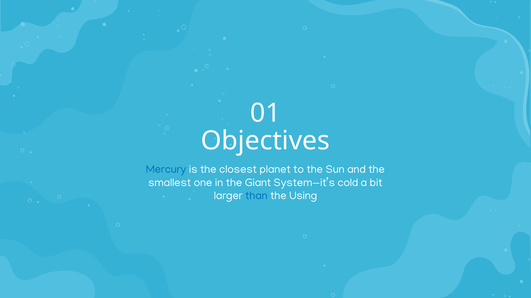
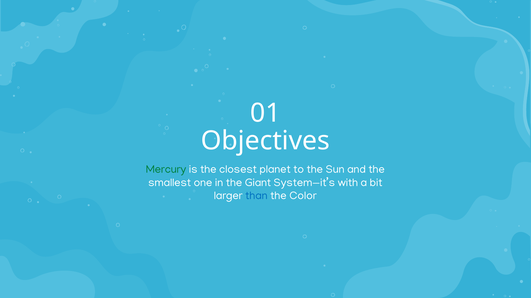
Mercury colour: blue -> green (166, 170)
cold: cold -> with (348, 183)
Using: Using -> Color (303, 196)
